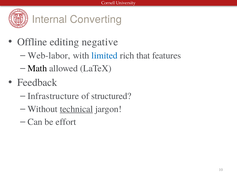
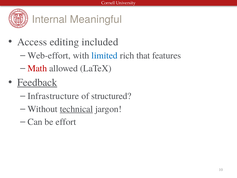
Converting: Converting -> Meaningful (96, 19)
Offline: Offline -> Access (32, 42)
negative: negative -> included (100, 42)
Web-labor: Web-labor -> Web-effort (49, 55)
Math colour: black -> red (37, 68)
Feedback underline: none -> present (37, 82)
